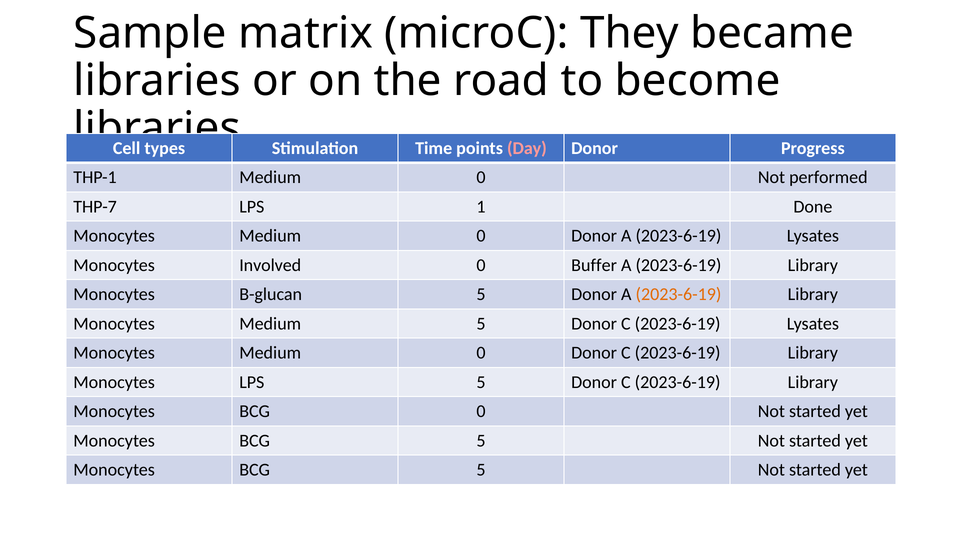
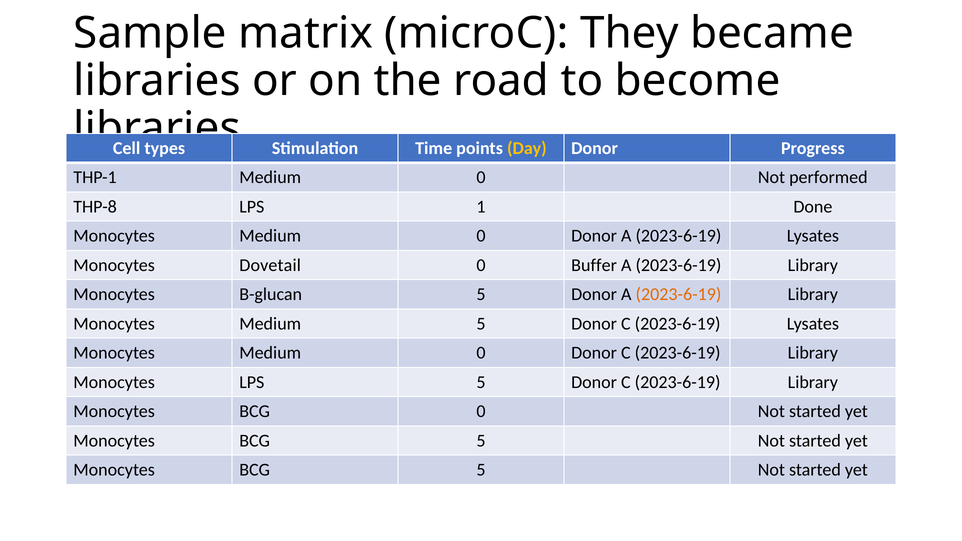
Day colour: pink -> yellow (527, 148)
THP-7: THP-7 -> THP-8 (95, 207)
Involved: Involved -> Dovetail (270, 265)
